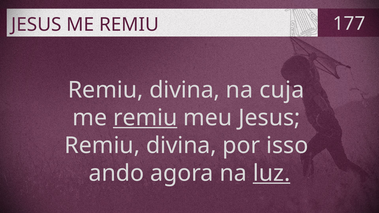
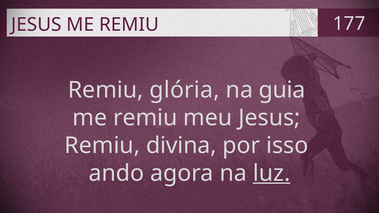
divina: divina -> glória (184, 90)
cuja: cuja -> guia (282, 90)
remiu underline: present -> none (145, 118)
